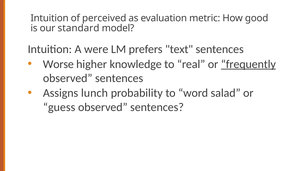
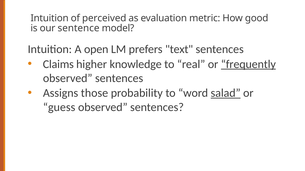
standard: standard -> sentence (79, 28)
were: were -> open (96, 49)
Worse: Worse -> Claims (58, 64)
lunch: lunch -> those (94, 93)
salad underline: none -> present (226, 93)
